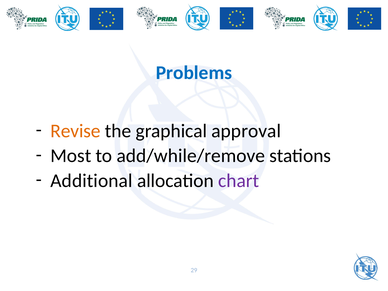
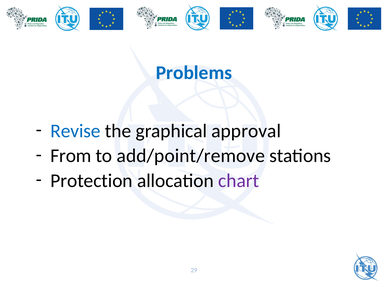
Revise colour: orange -> blue (76, 131)
Most: Most -> From (71, 156)
add/while/remove: add/while/remove -> add/point/remove (191, 156)
Additional: Additional -> Protection (92, 181)
